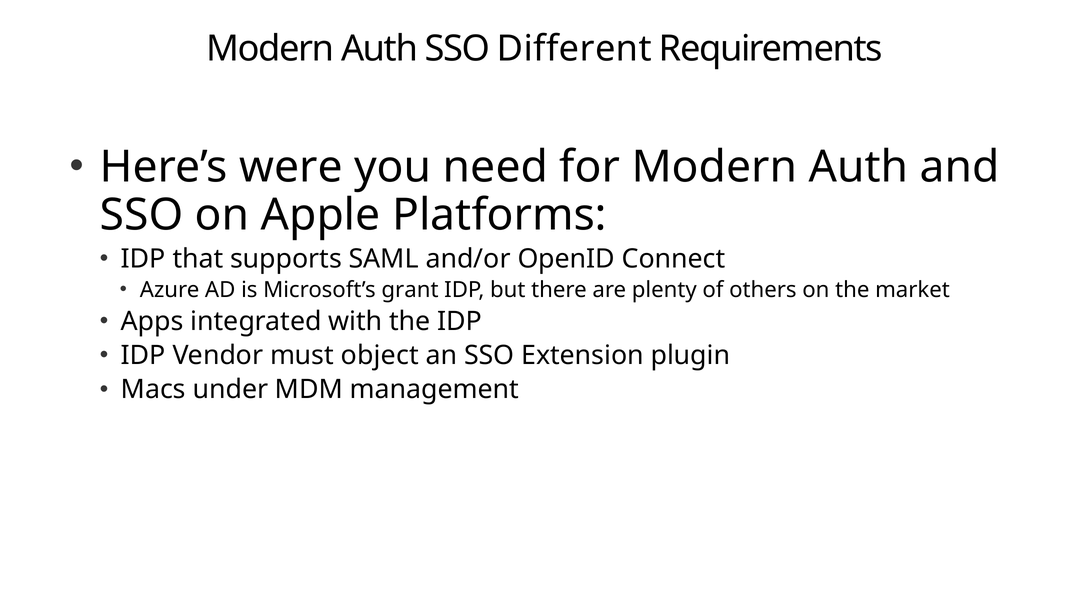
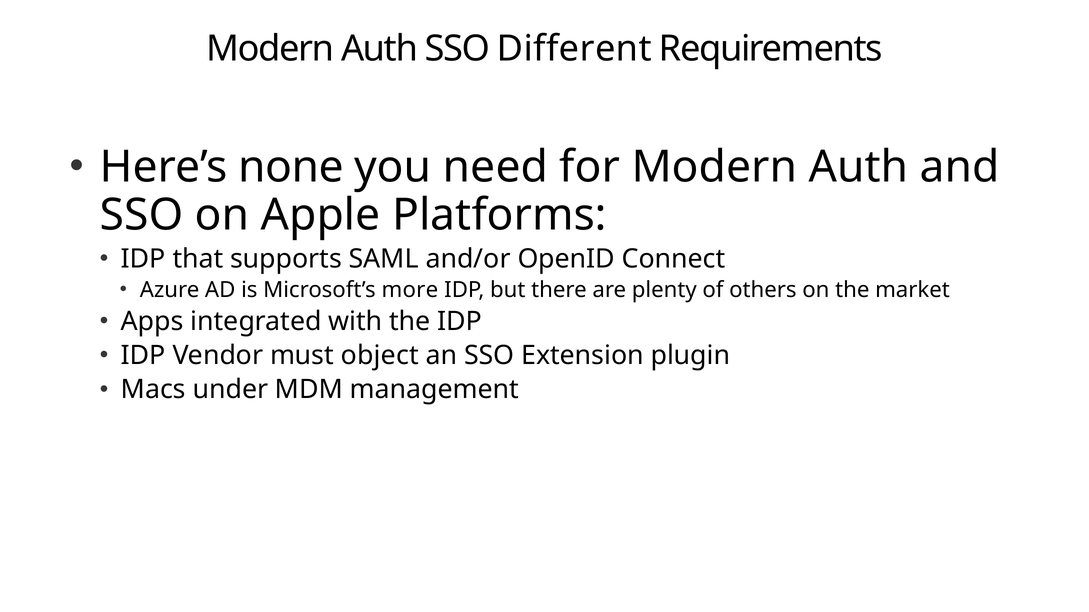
were: were -> none (291, 167)
grant: grant -> more (410, 290)
